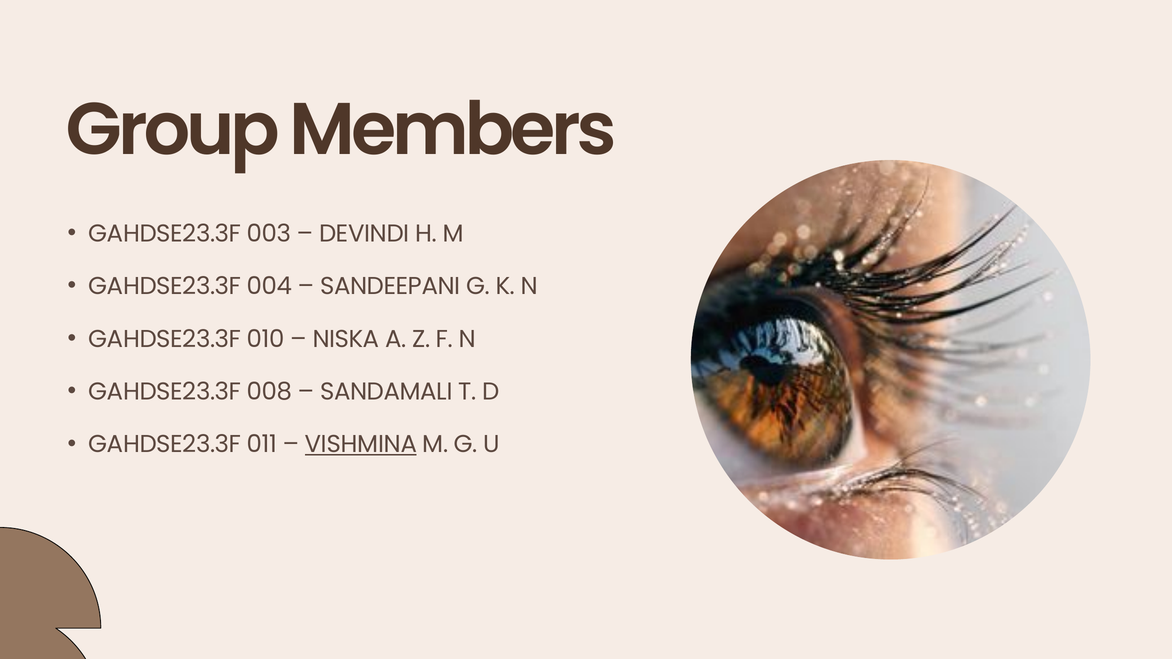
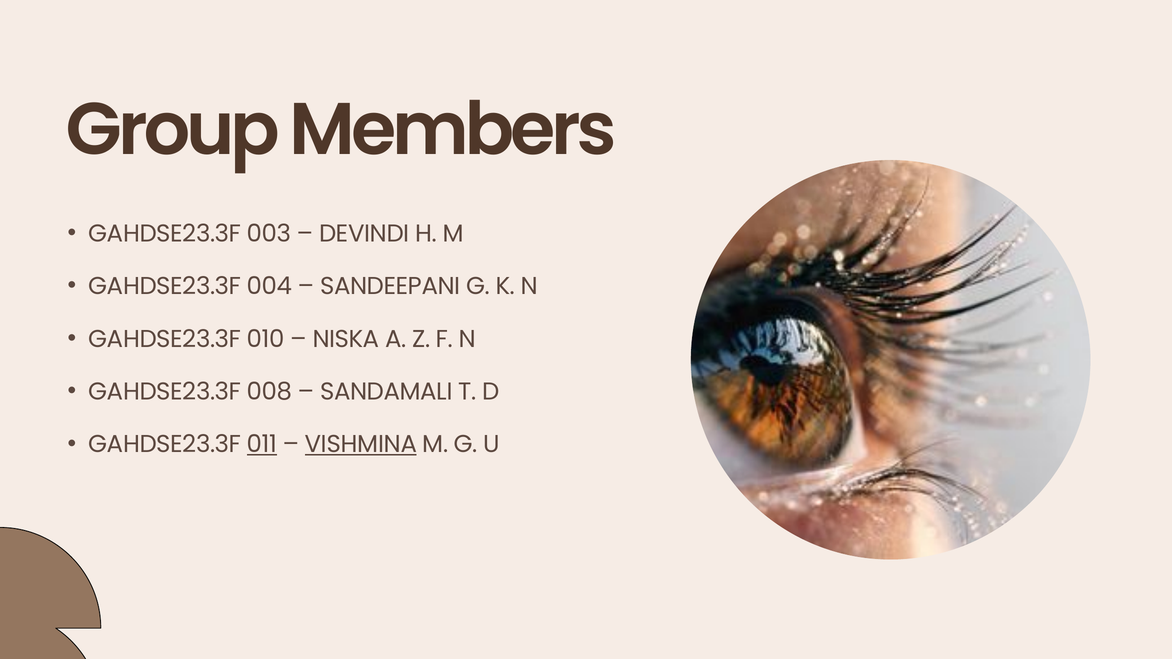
011 underline: none -> present (262, 445)
